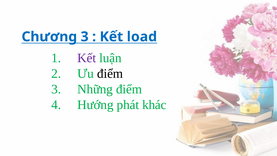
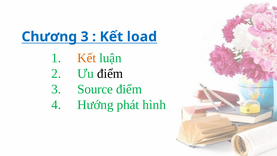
Kết colour: purple -> orange (87, 58)
Những: Những -> Source (95, 89)
khác: khác -> hình (154, 105)
